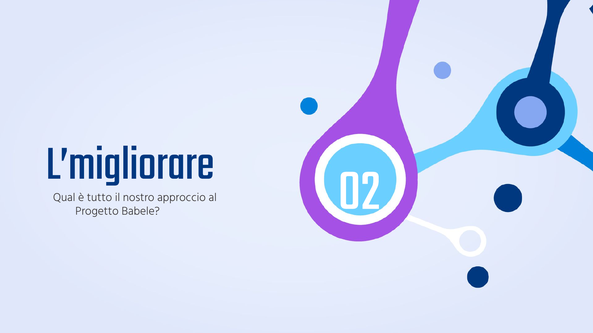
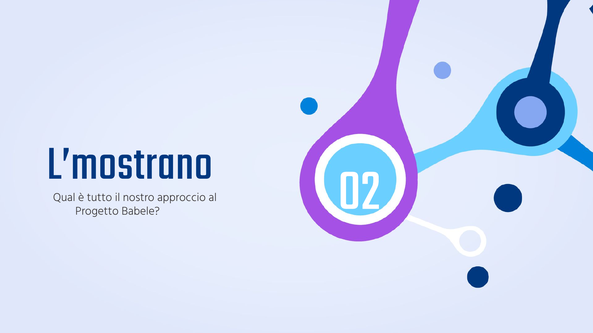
L’migliorare: L’migliorare -> L’mostrano (130, 163)
